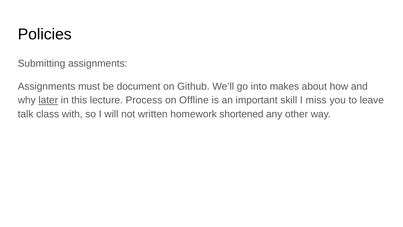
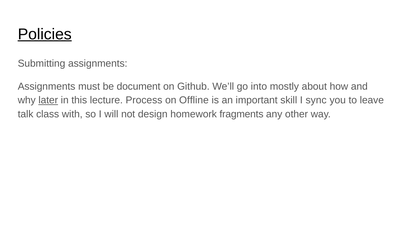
Policies underline: none -> present (45, 34)
makes: makes -> mostly (284, 86)
miss: miss -> sync (316, 100)
written: written -> design (153, 114)
shortened: shortened -> fragments (241, 114)
